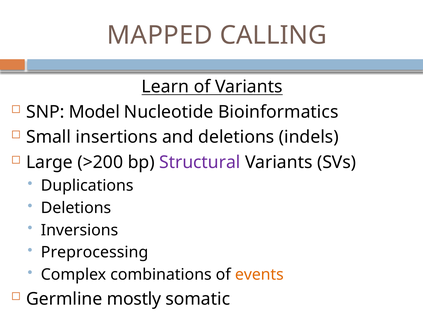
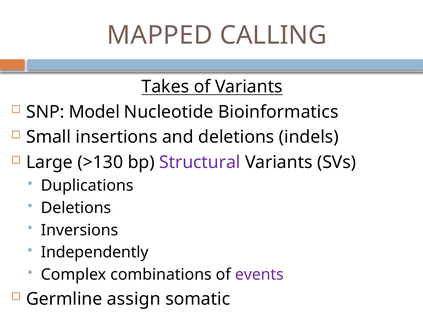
Learn: Learn -> Takes (165, 87)
>200: >200 -> >130 (100, 163)
Preprocessing: Preprocessing -> Independently (95, 253)
events colour: orange -> purple (259, 275)
mostly: mostly -> assign (134, 299)
